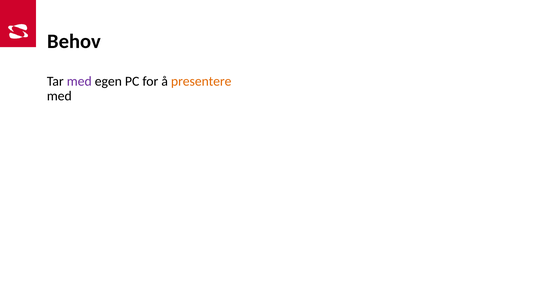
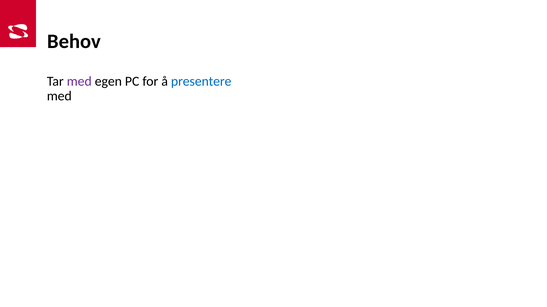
presentere colour: orange -> blue (201, 82)
